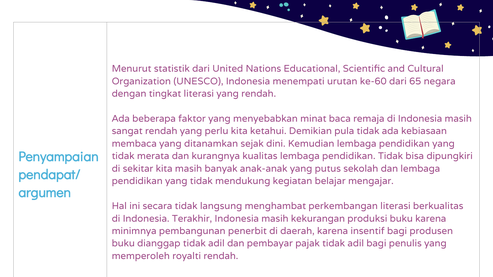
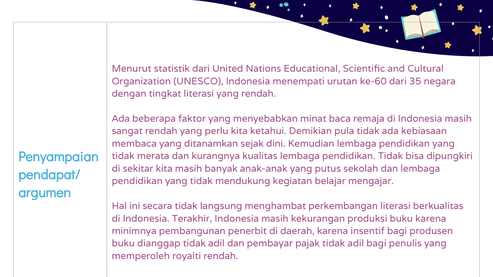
65: 65 -> 35 (415, 81)
